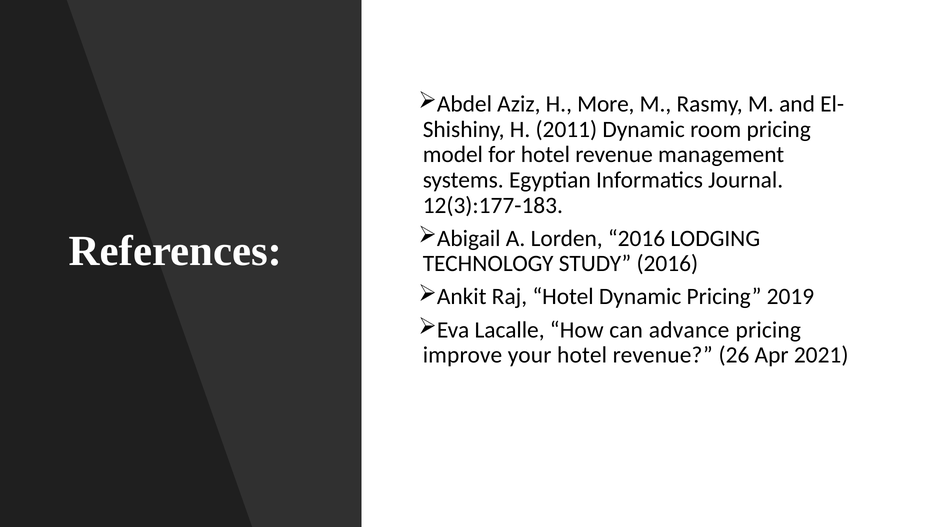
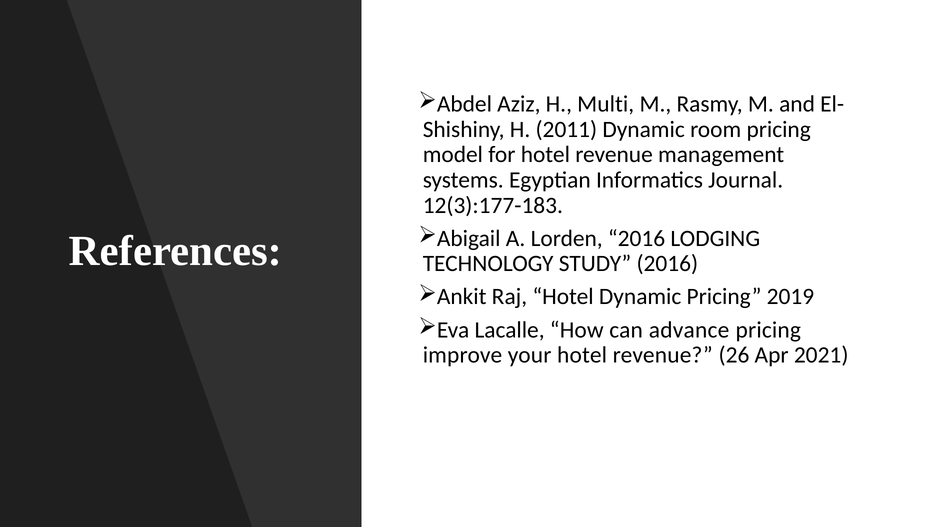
More: More -> Multi (606, 104)
